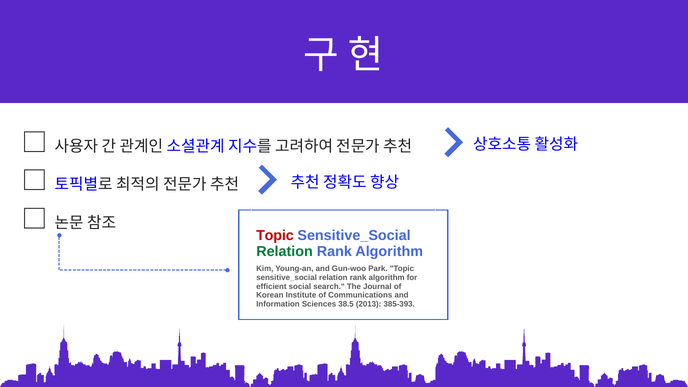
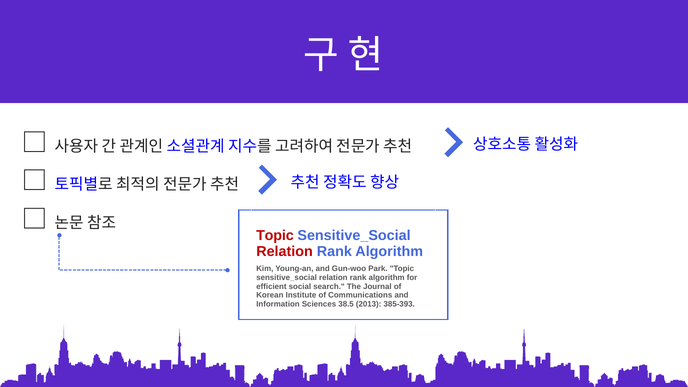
Relation colour: green -> red (285, 251)
